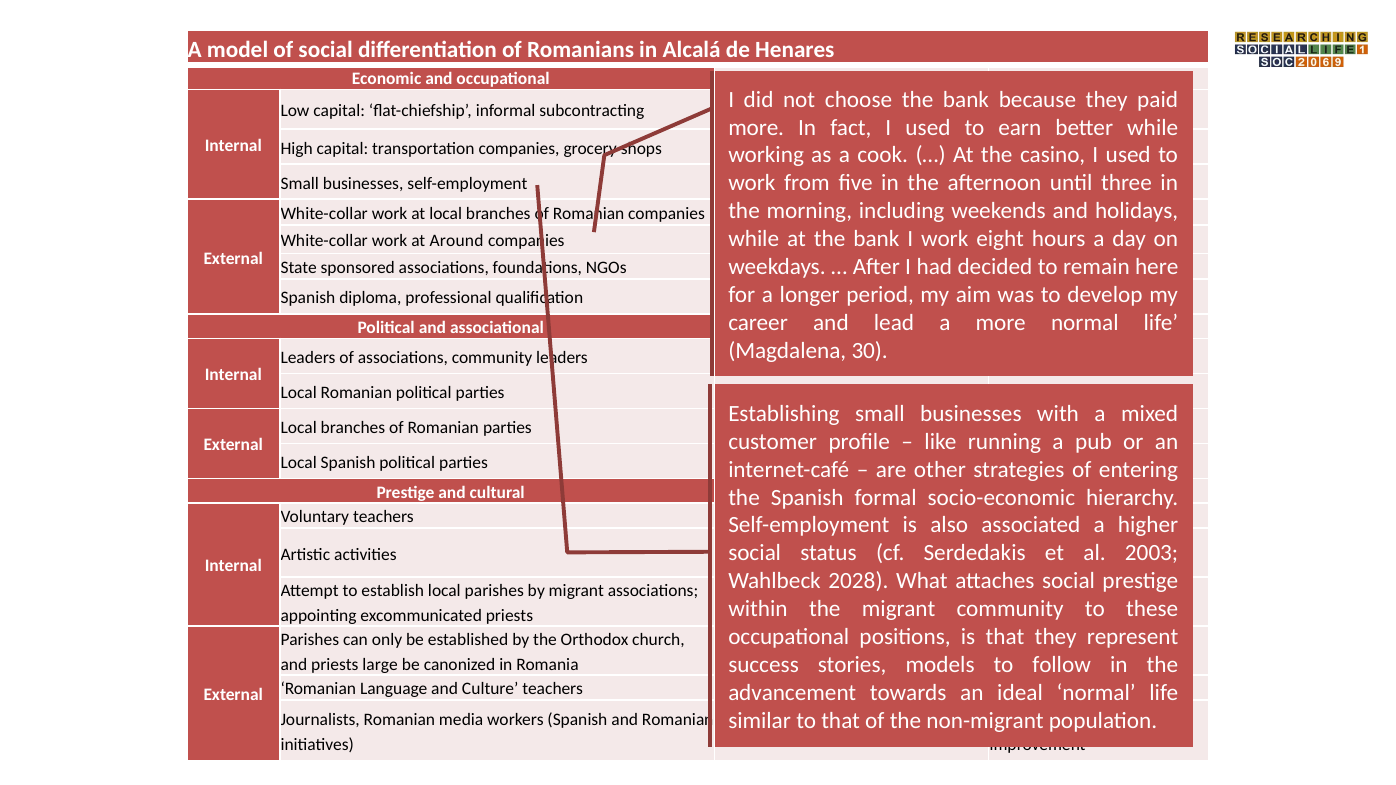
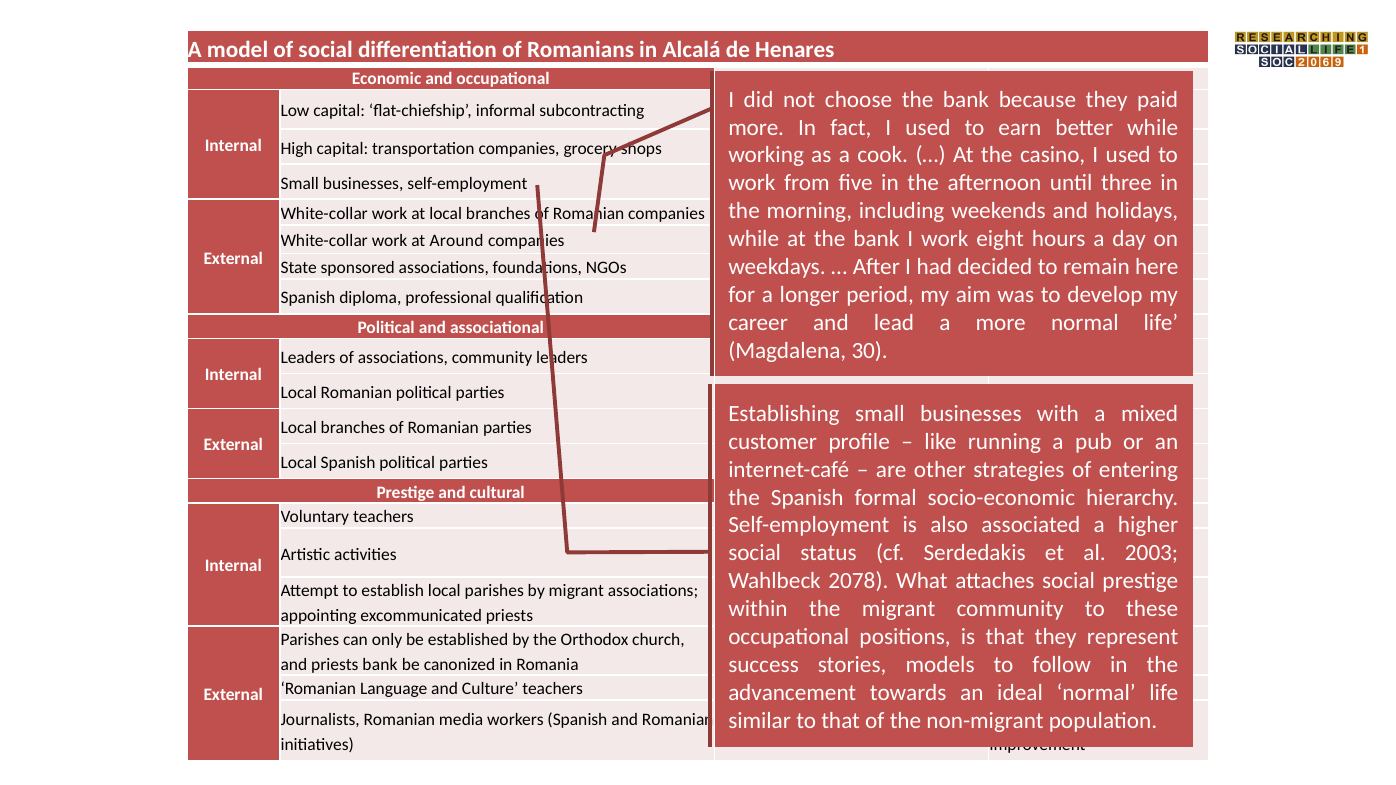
2028: 2028 -> 2078 (858, 581)
priests large: large -> bank (380, 664)
